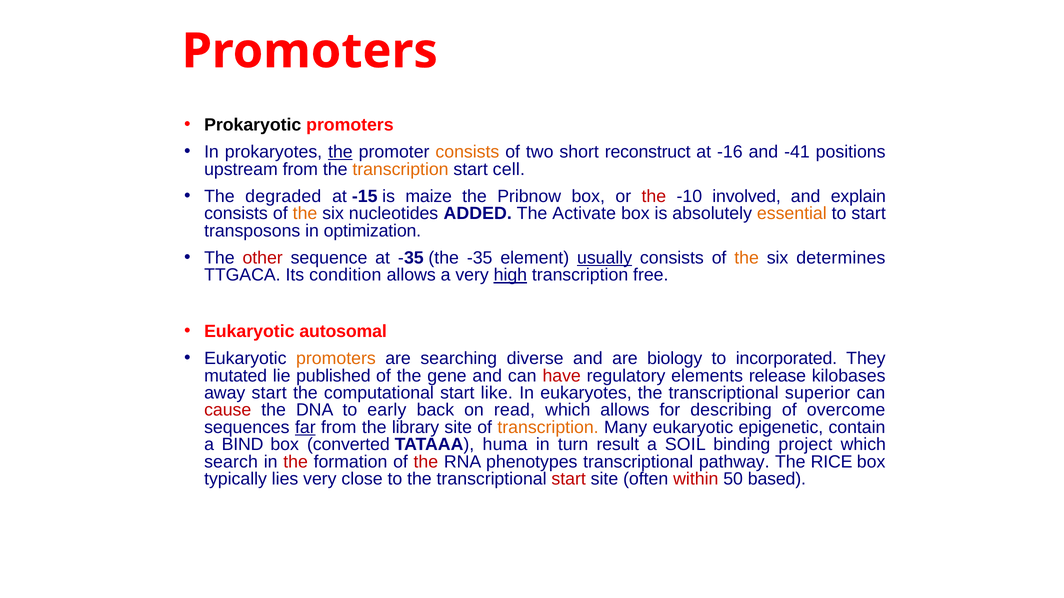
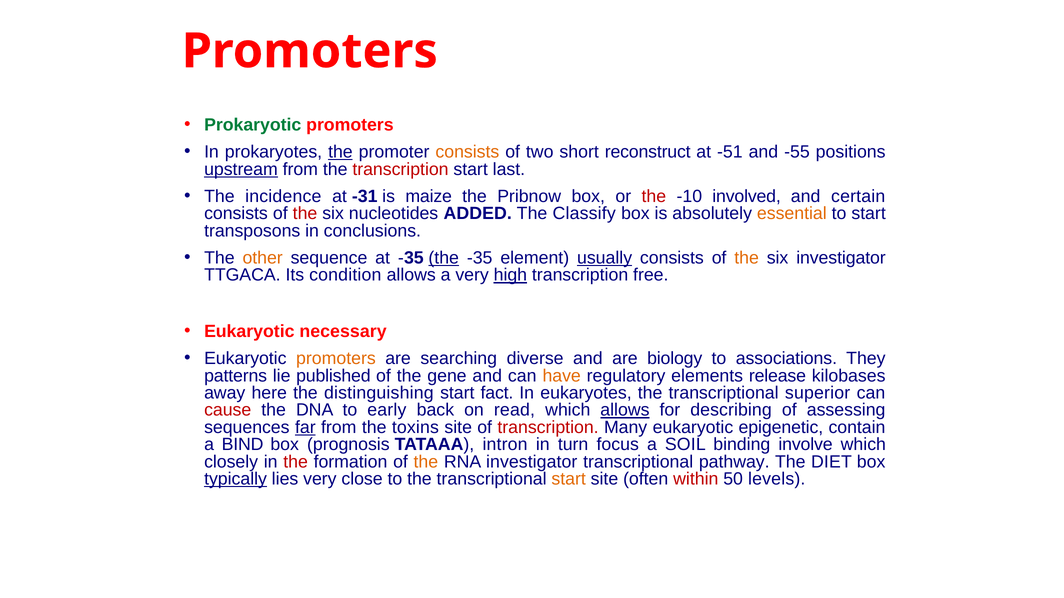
Prokaryotic colour: black -> green (253, 125)
-16: -16 -> -51 (730, 152)
-41: -41 -> -55 (797, 152)
upstream underline: none -> present (241, 169)
transcription colour: orange -> red (400, 169)
cell: cell -> last (509, 169)
degraded: degraded -> incidence (283, 197)
-15: -15 -> -31 (365, 197)
explain: explain -> certain (858, 197)
the colour: orange -> red (305, 214)
Activate: Activate -> Classify (584, 214)
optimization: optimization -> conclusions (372, 231)
other colour: red -> orange (263, 258)
the underline: none -> present (444, 258)
six determines: determines -> investigator (841, 258)
autosomal: autosomal -> necessary (343, 332)
incorporated: incorporated -> associations (786, 359)
mutated: mutated -> patterns (236, 376)
have colour: red -> orange (562, 376)
away start: start -> here (269, 393)
computational: computational -> distinguishing (379, 393)
like: like -> fact (497, 393)
allows underline: none -> present (625, 410)
overcome: overcome -> assessing (846, 410)
library: library -> toxins (415, 428)
transcription colour: orange -> red (548, 428)
converted: converted -> prognosis (348, 445)
huma: huma -> intron (505, 445)
result: result -> focus (618, 445)
project: project -> involve (806, 445)
search: search -> closely (231, 462)
the colour: red -> orange (426, 462)
RNA phenotypes: phenotypes -> investigator (532, 462)
RICE: RICE -> DIET (831, 462)
typically underline: none -> present (236, 479)
start colour: red -> orange (569, 479)
based: based -> levels (777, 479)
